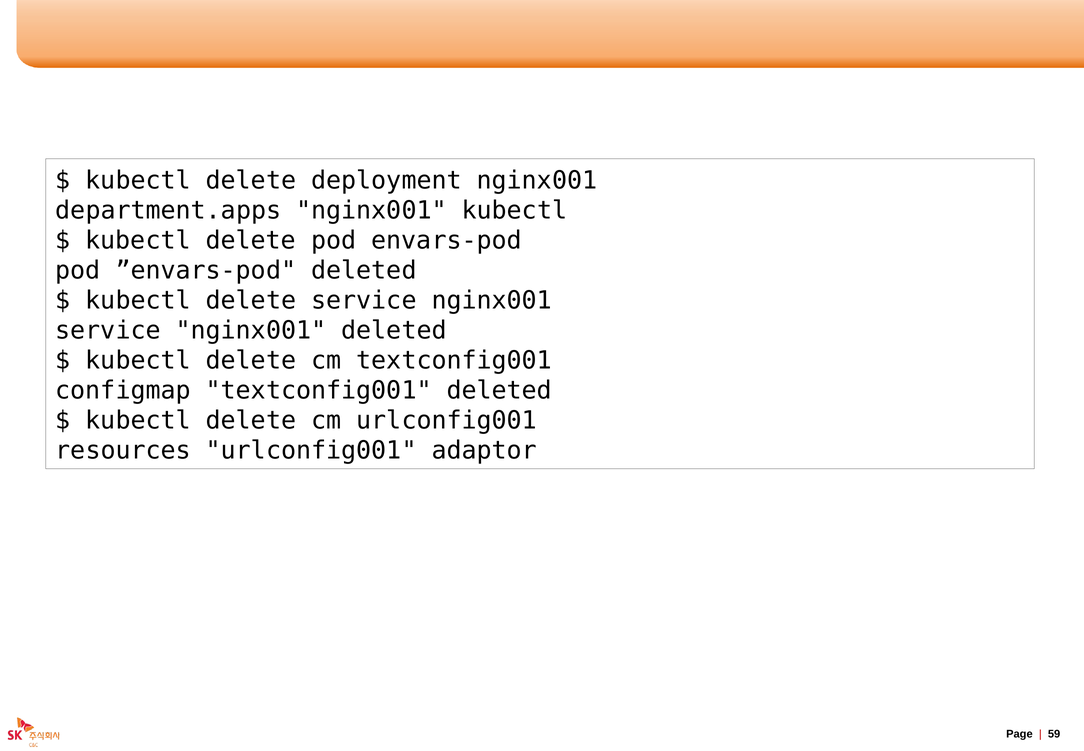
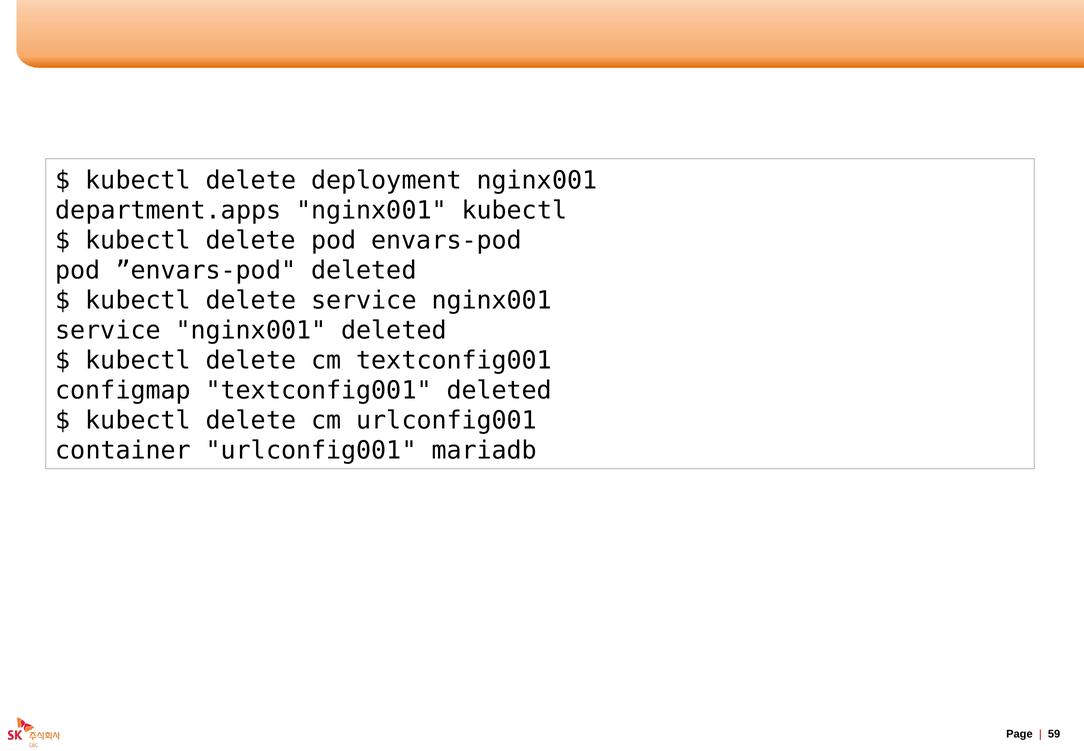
resources: resources -> container (123, 450)
adaptor: adaptor -> mariadb (484, 450)
